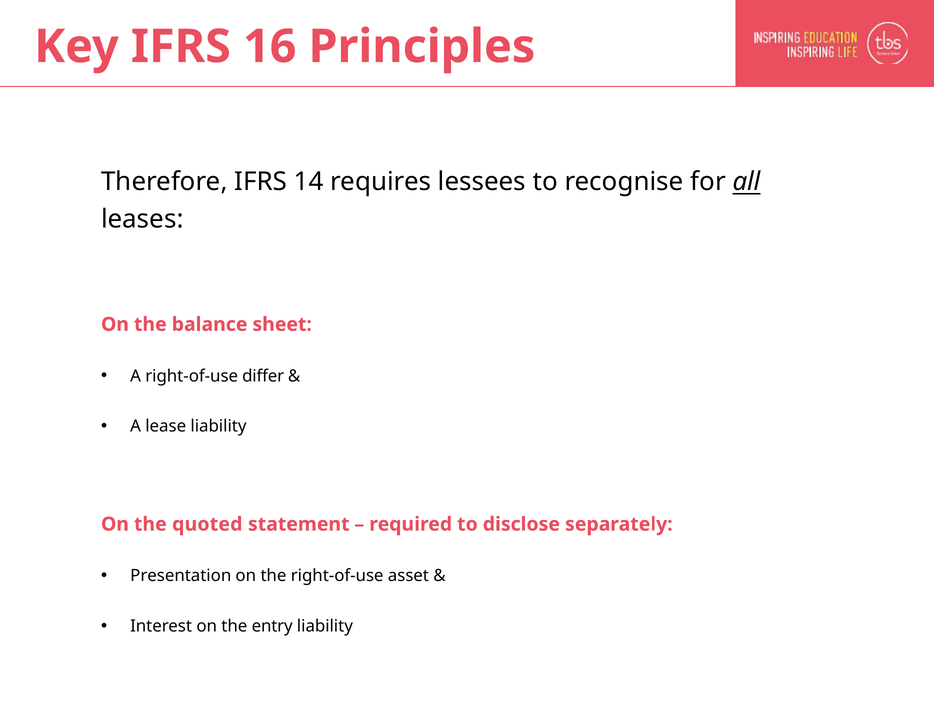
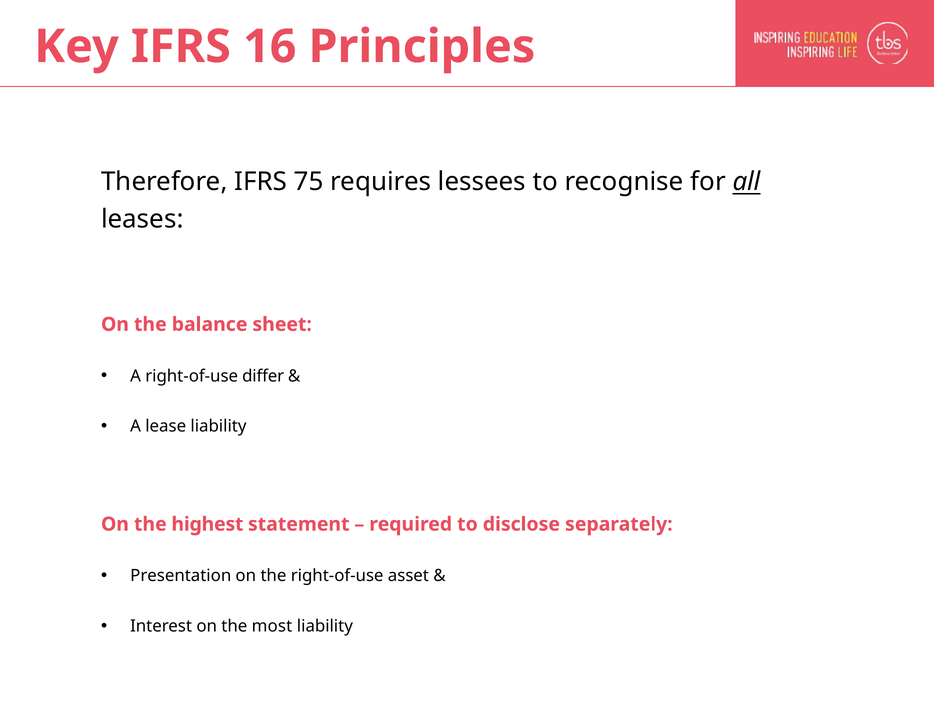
14: 14 -> 75 (309, 182)
quoted: quoted -> highest (207, 524)
entry: entry -> most (272, 626)
